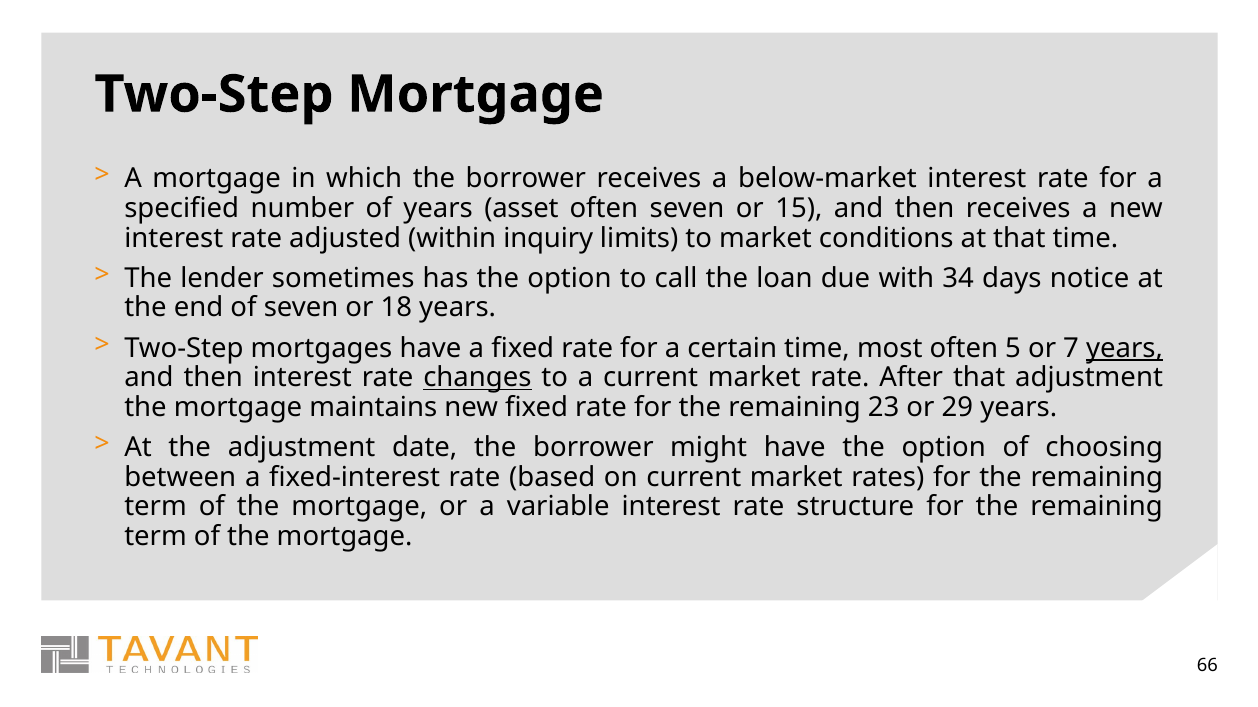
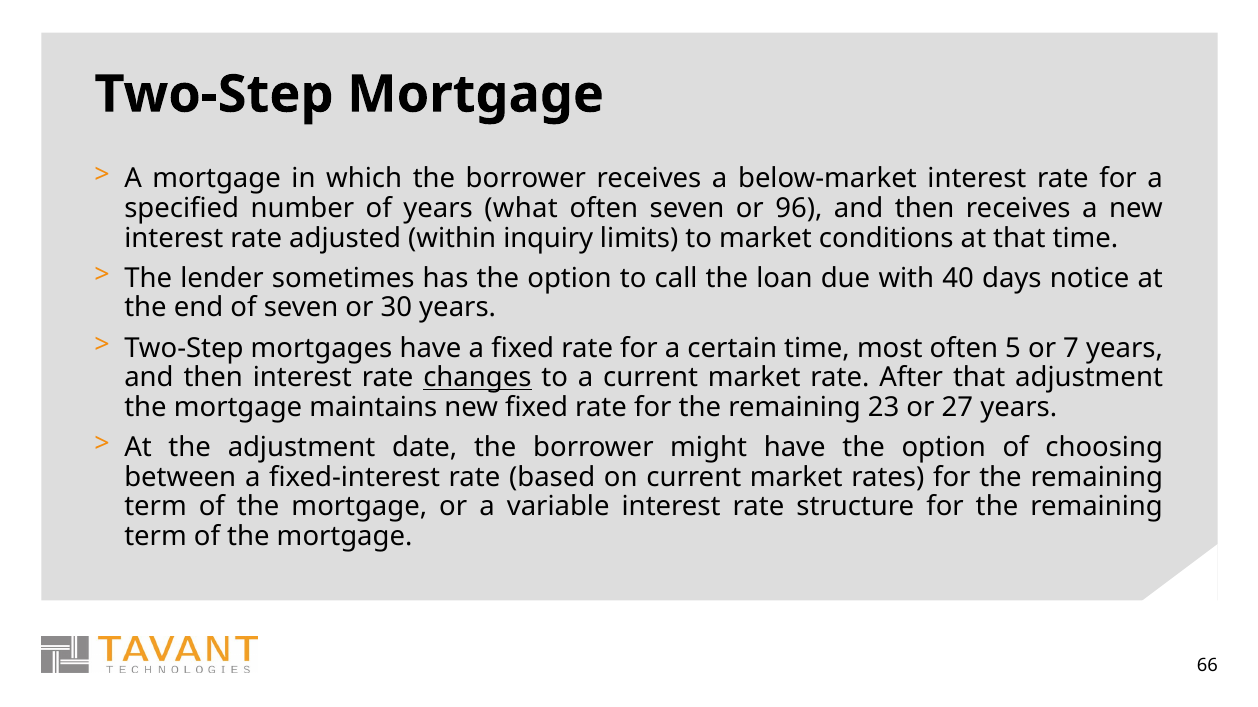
asset: asset -> what (521, 209)
15: 15 -> 96 (799, 209)
34: 34 -> 40 (958, 278)
18: 18 -> 30 (396, 308)
years underline: present -> none (1125, 348)
29: 29 -> 27 (957, 408)
